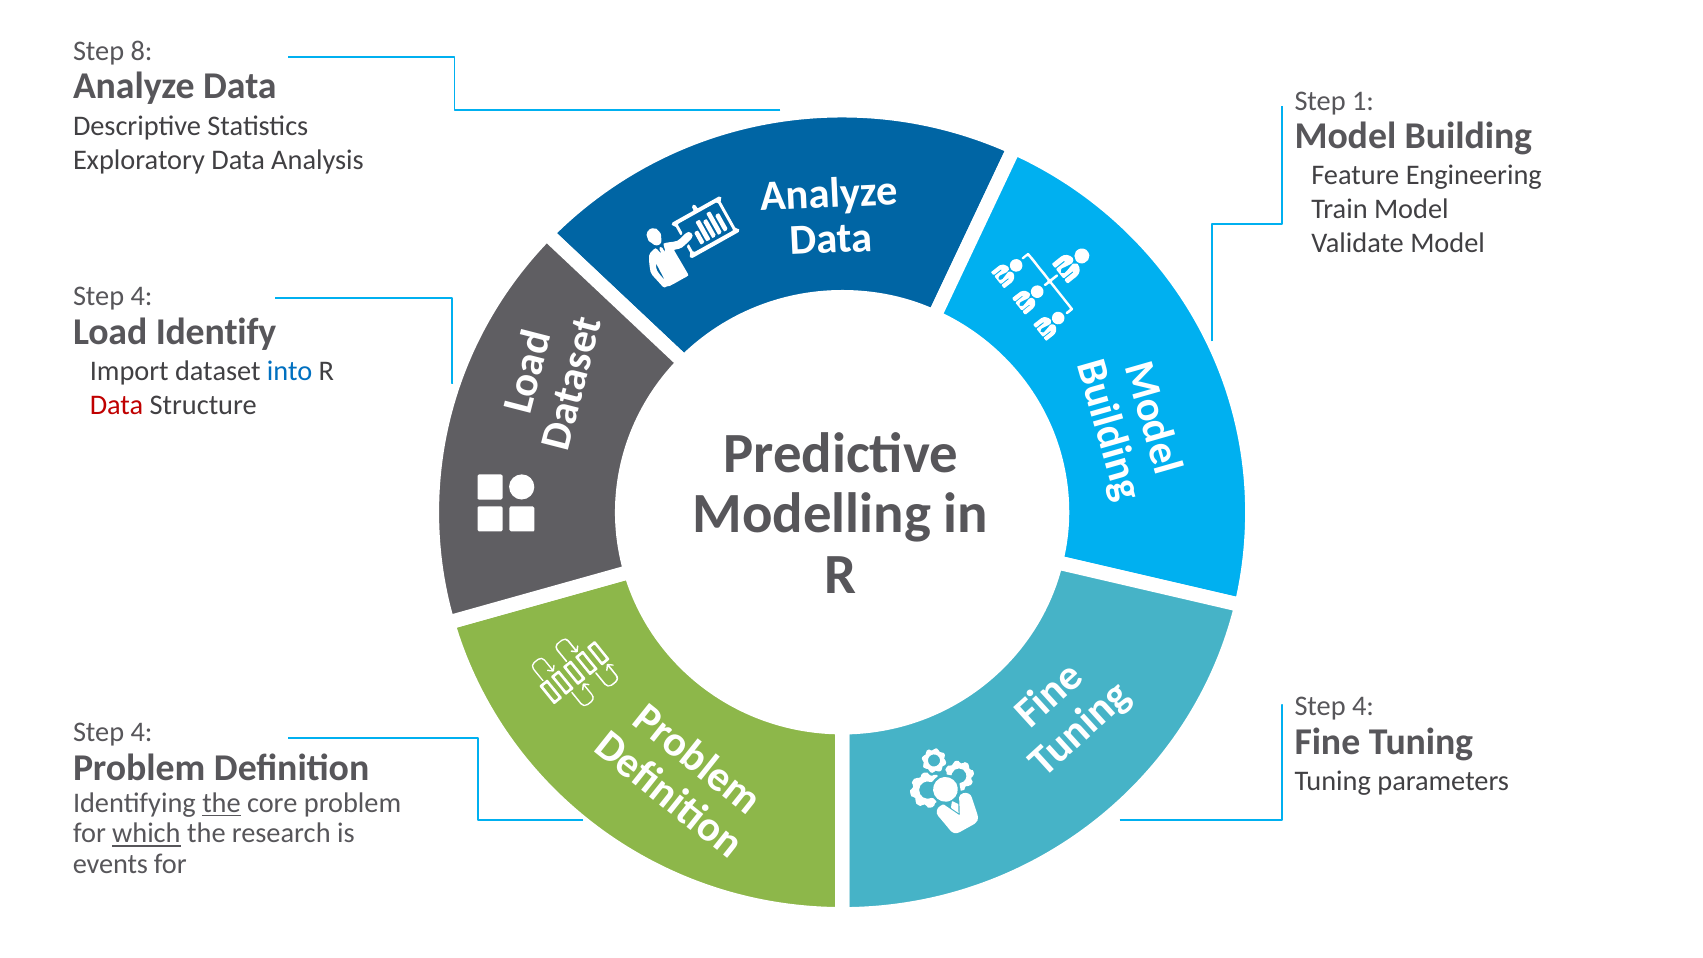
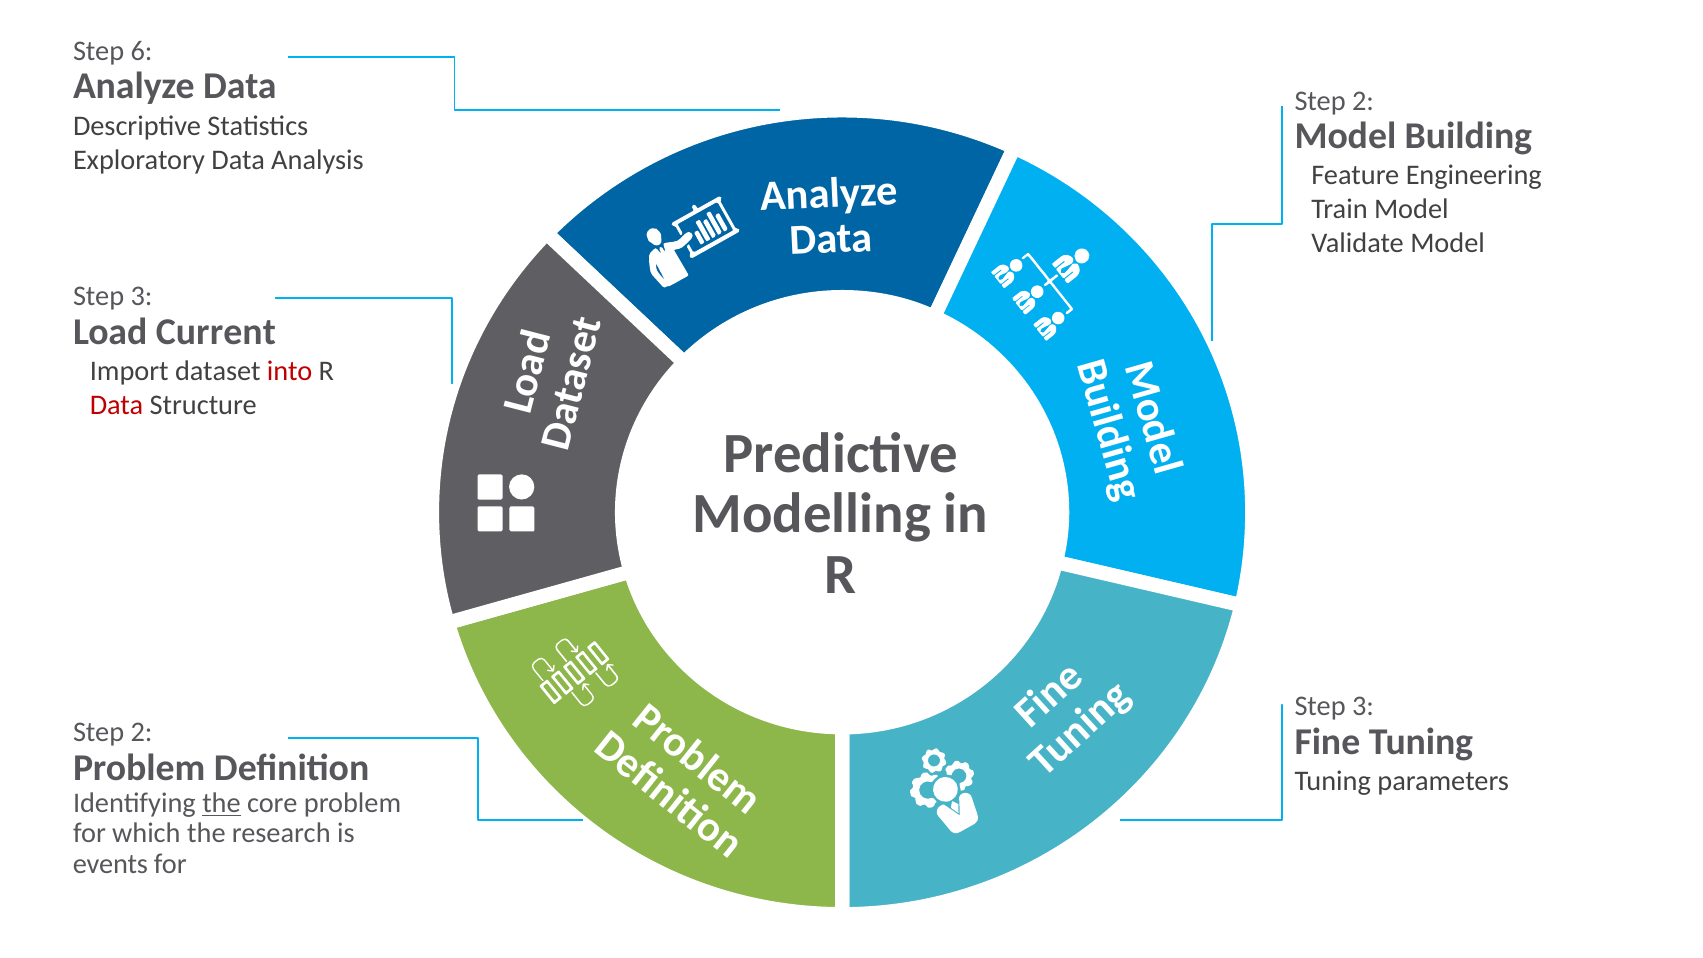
8: 8 -> 6 (141, 51)
1: 1 -> 2 (1363, 101)
4: 4 -> 3 (141, 296)
Identify: Identify -> Current (216, 332)
into colour: blue -> red (290, 371)
4: 4 -> 3 (1363, 706)
4: 4 -> 2 (141, 733)
which underline: present -> none (146, 834)
